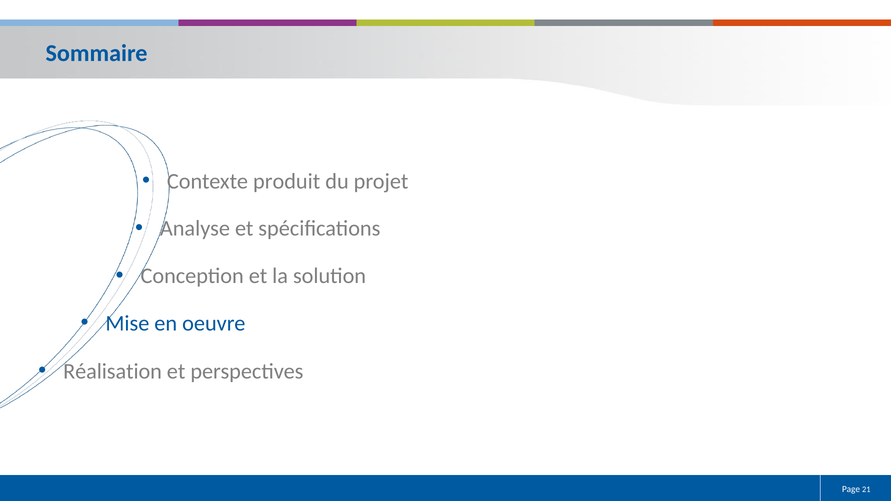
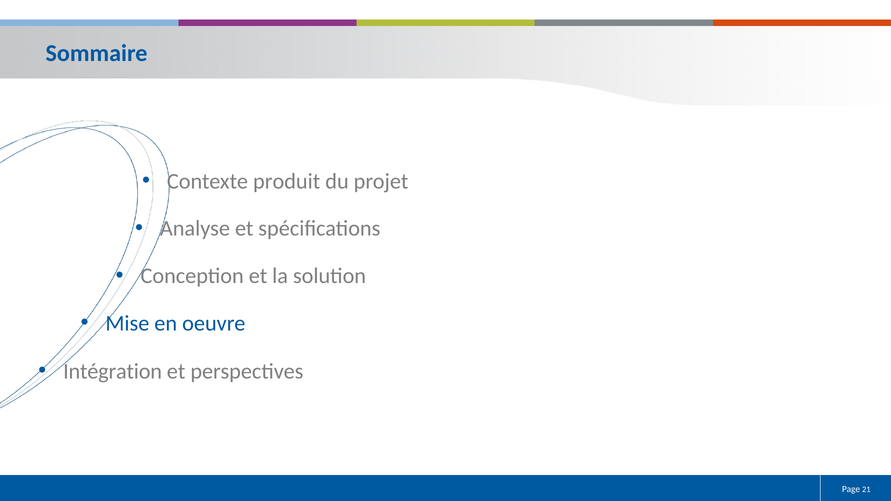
Réalisation: Réalisation -> Intégration (113, 371)
